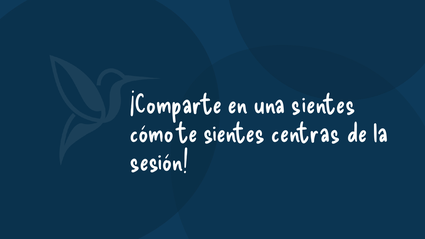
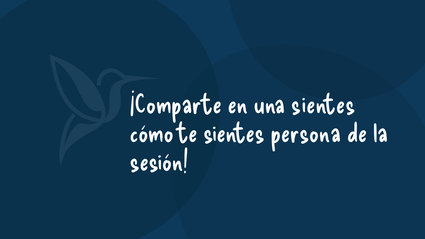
centras: centras -> persona (306, 133)
